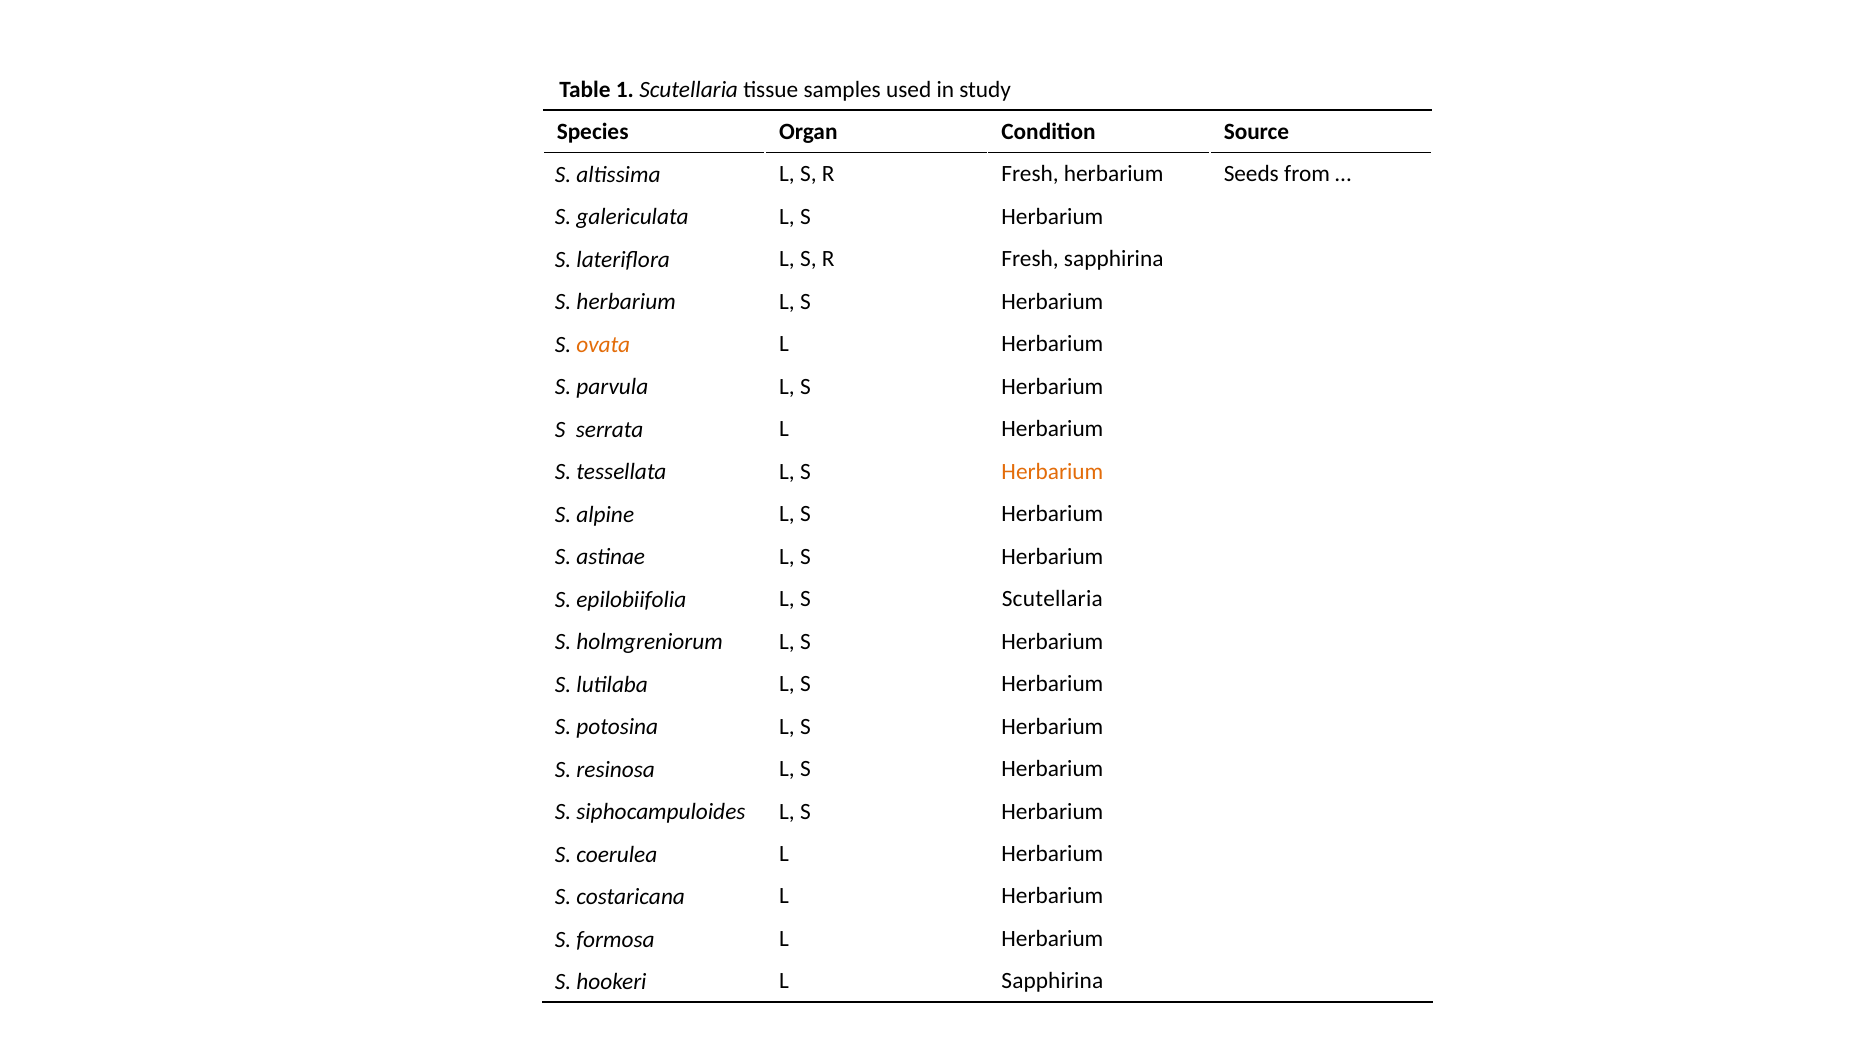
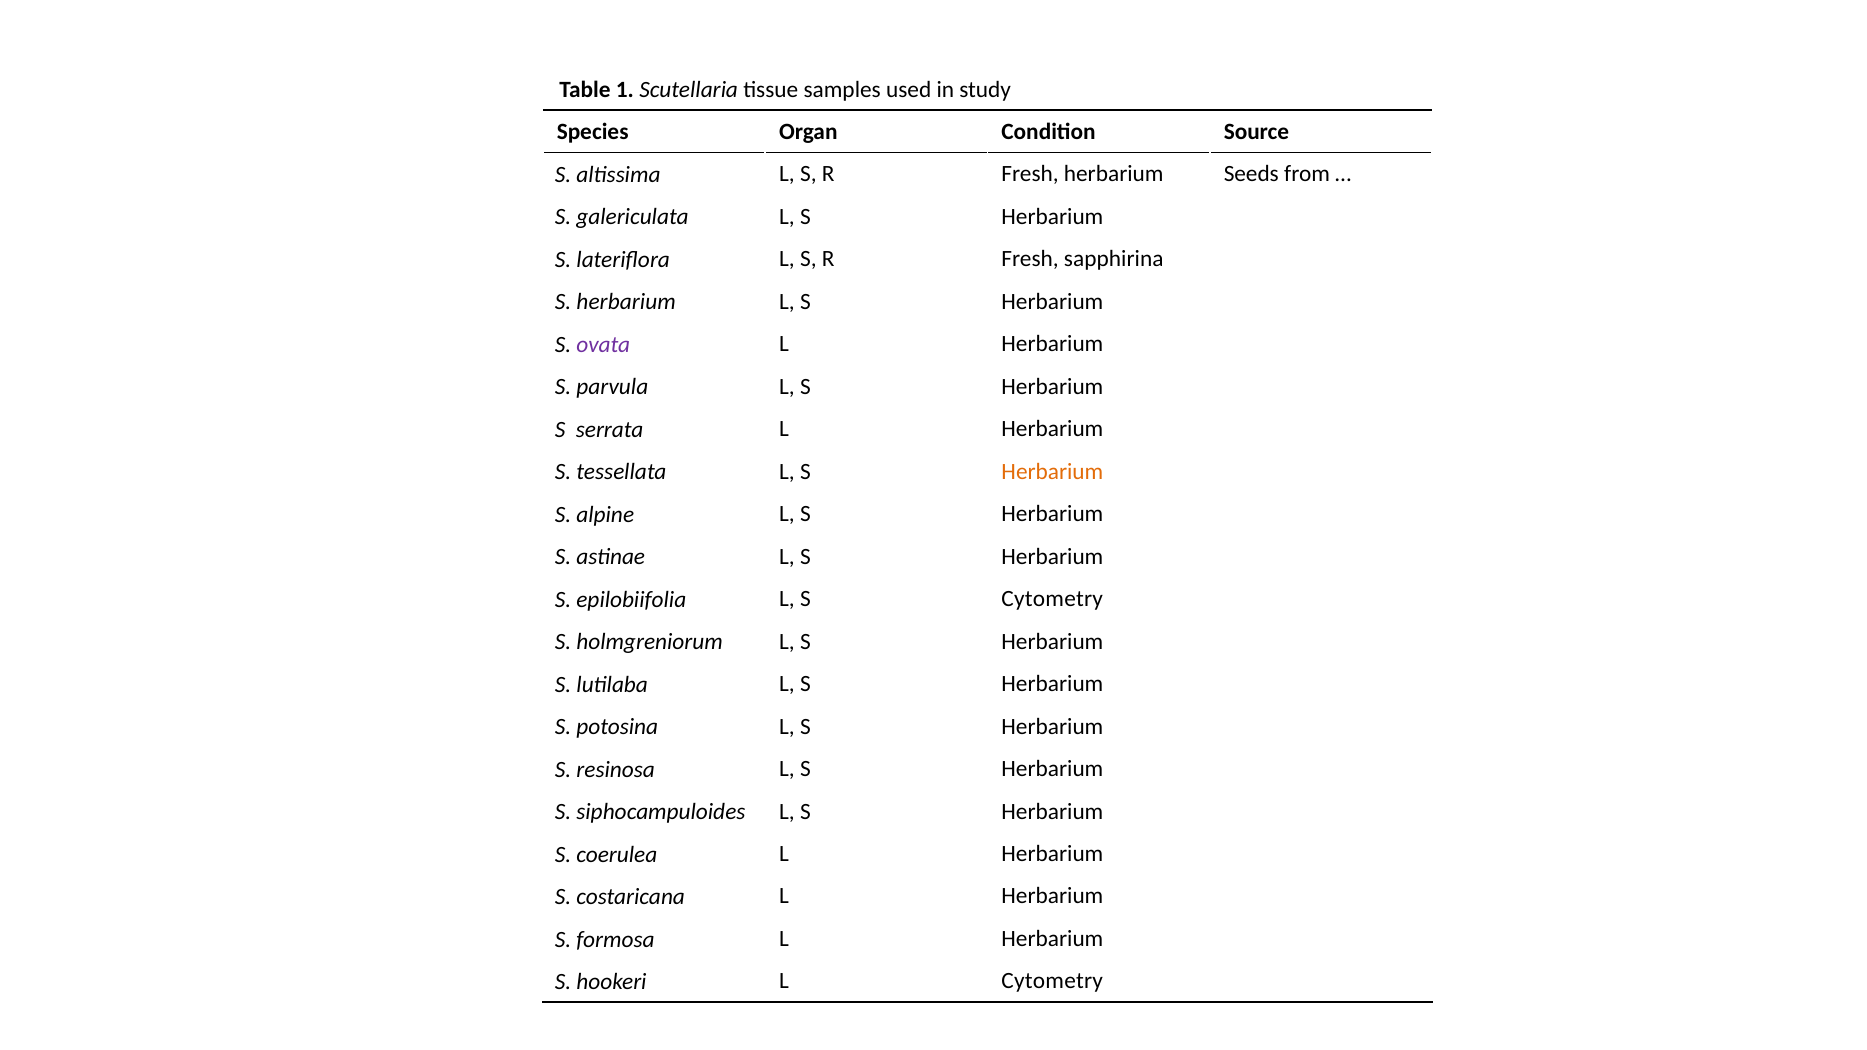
ovata colour: orange -> purple (603, 345)
S Scutellaria: Scutellaria -> Cytometry (1052, 599)
L Sapphirina: Sapphirina -> Cytometry (1052, 981)
